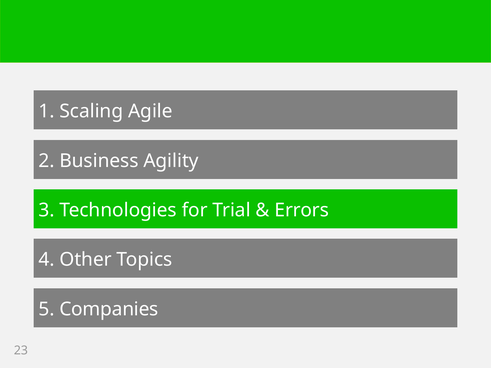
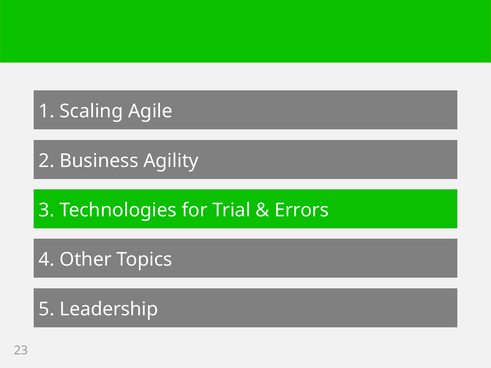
Companies: Companies -> Leadership (109, 309)
